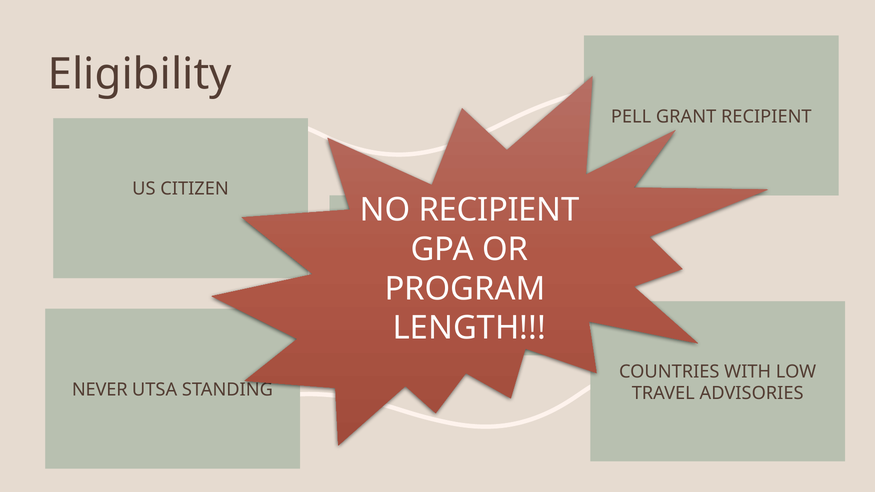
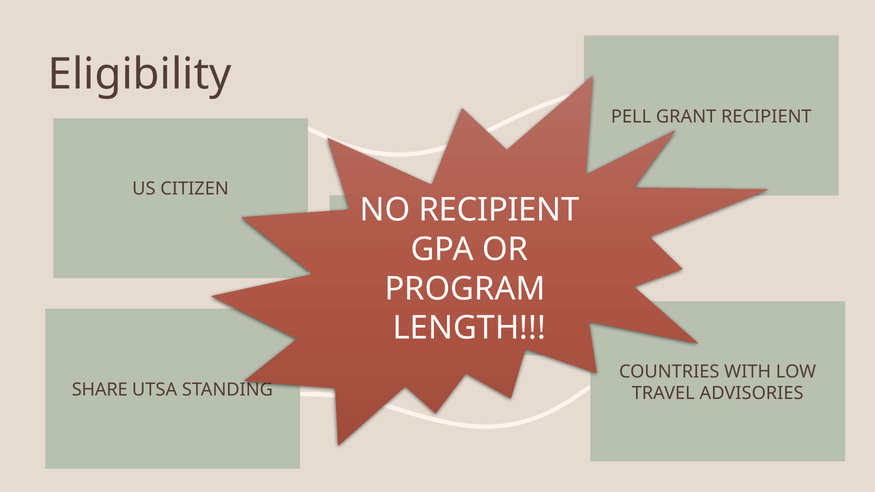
NEVER: NEVER -> SHARE (100, 390)
